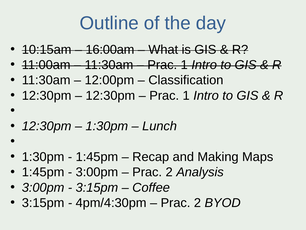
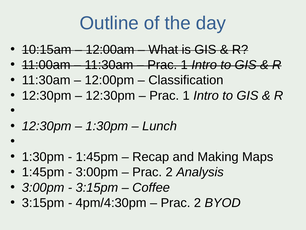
16:00am: 16:00am -> 12:00am (110, 49)
